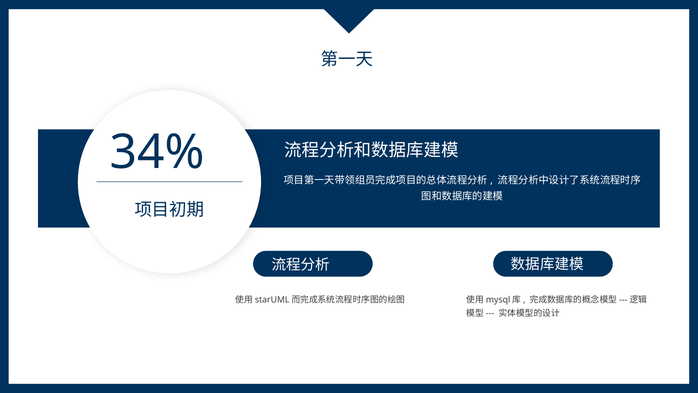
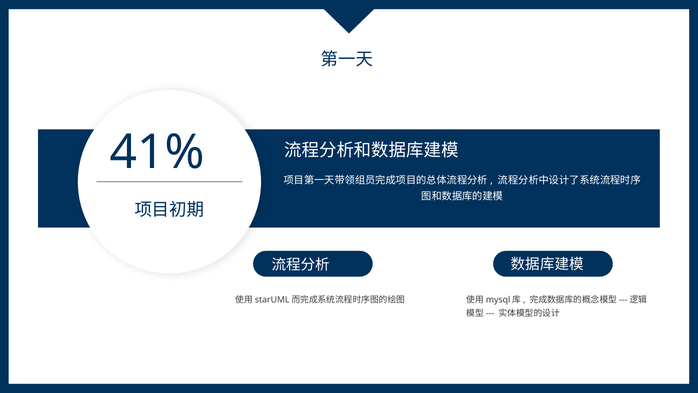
34%: 34% -> 41% (157, 152)
